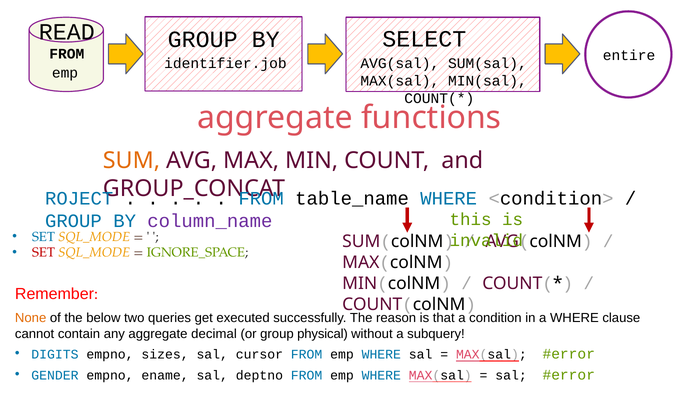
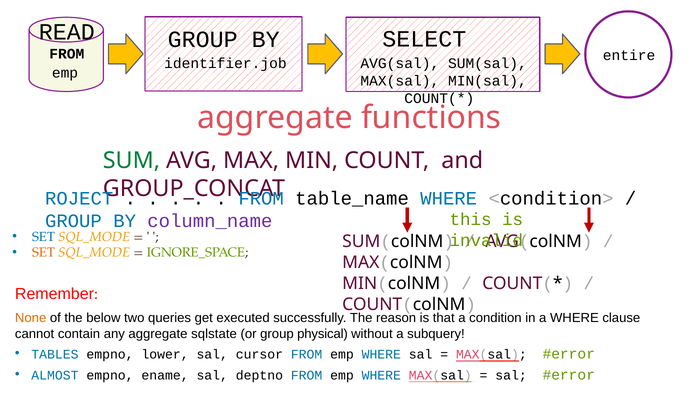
SUM colour: orange -> green (131, 161)
SET colour: red -> orange (43, 253)
decimal: decimal -> sqlstate (214, 334)
DIGITS: DIGITS -> TABLES (55, 355)
sizes: sizes -> lower (165, 355)
GENDER: GENDER -> ALMOST (55, 376)
